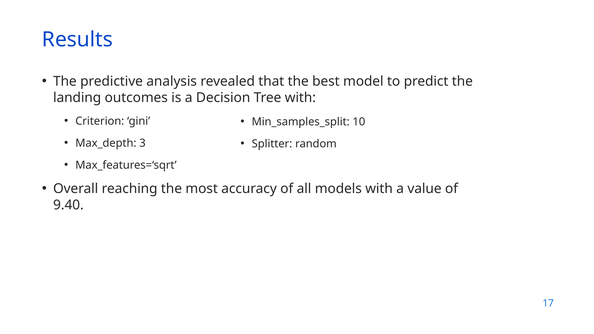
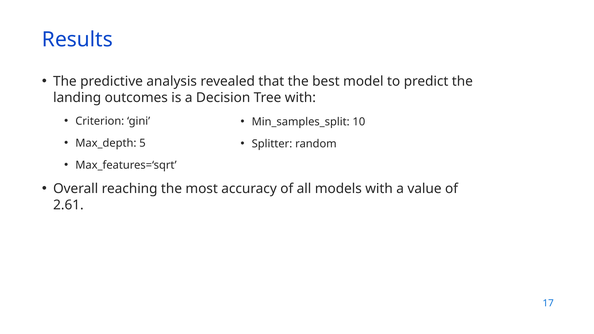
3: 3 -> 5 (142, 143)
9.40: 9.40 -> 2.61 (68, 205)
